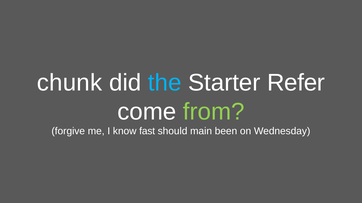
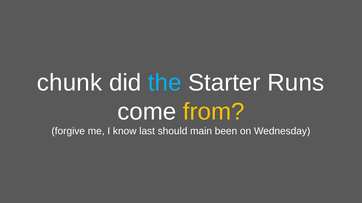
Refer: Refer -> Runs (296, 83)
from colour: light green -> yellow (214, 112)
fast: fast -> last (147, 131)
